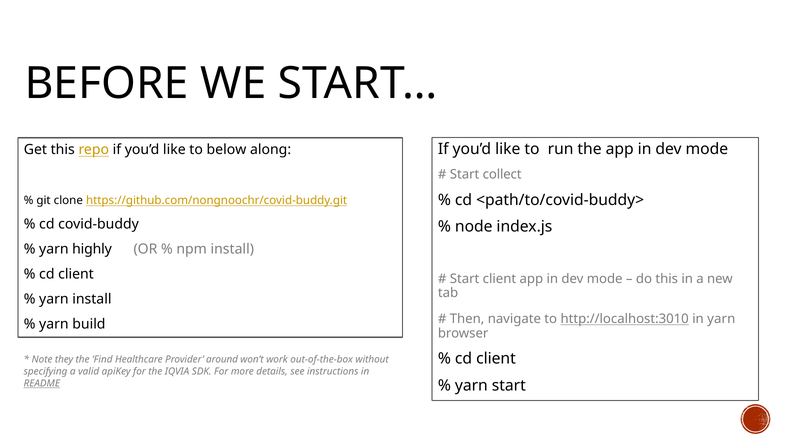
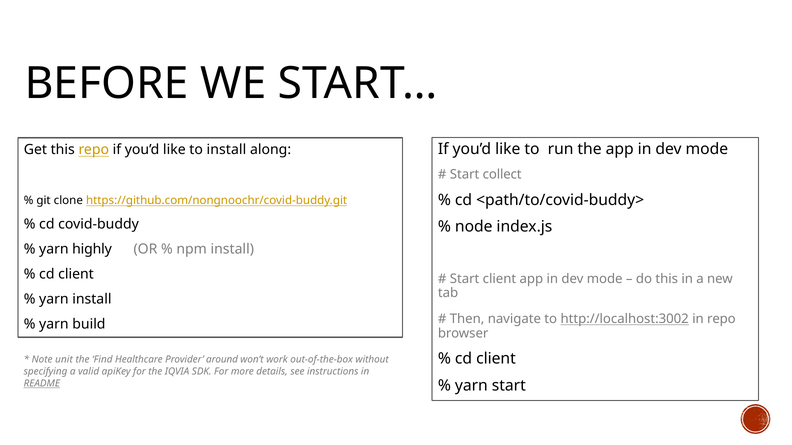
to below: below -> install (226, 150)
http://localhost:3010: http://localhost:3010 -> http://localhost:3002 (625, 319)
in yarn: yarn -> repo (721, 319)
they: they -> unit (64, 360)
